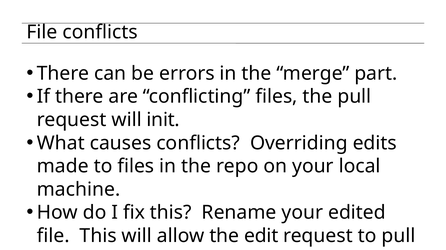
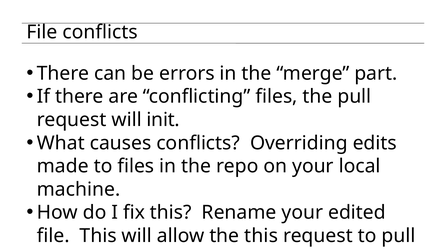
the edit: edit -> this (261, 236)
